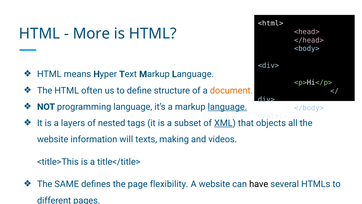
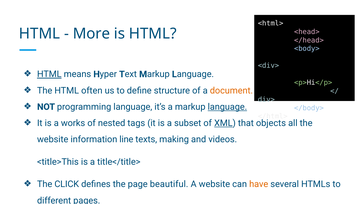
HTML underline: none -> present (49, 74)
layers: layers -> works (73, 123)
will: will -> line (126, 139)
SAME: SAME -> CLICK (67, 184)
flexibility: flexibility -> beautiful (169, 184)
have colour: black -> orange (259, 184)
